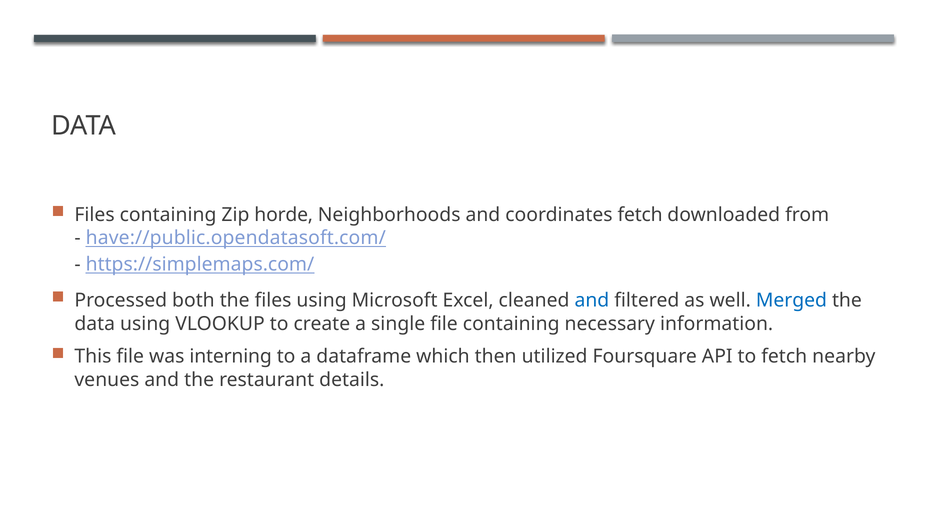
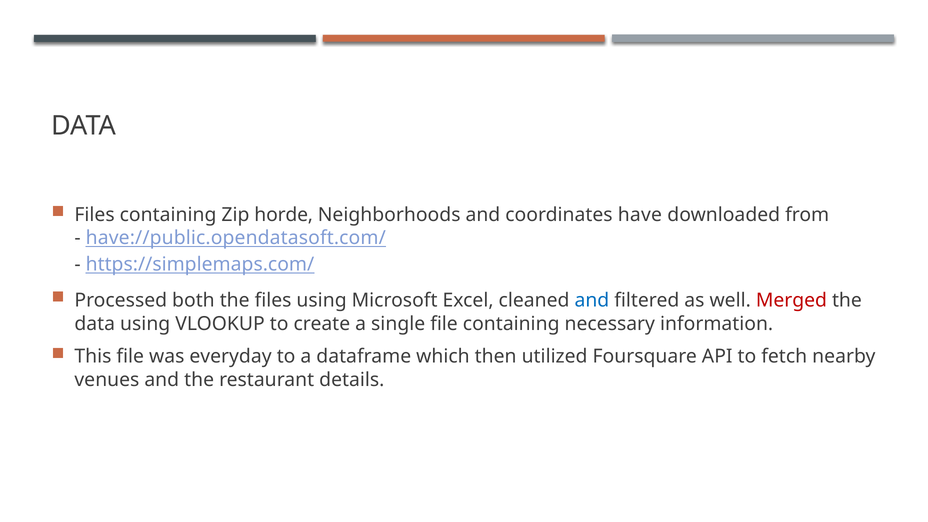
coordinates fetch: fetch -> have (640, 215)
Merged colour: blue -> red (791, 300)
interning: interning -> everyday (231, 357)
